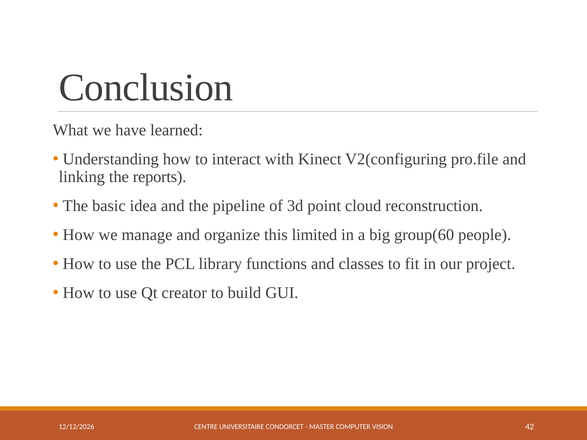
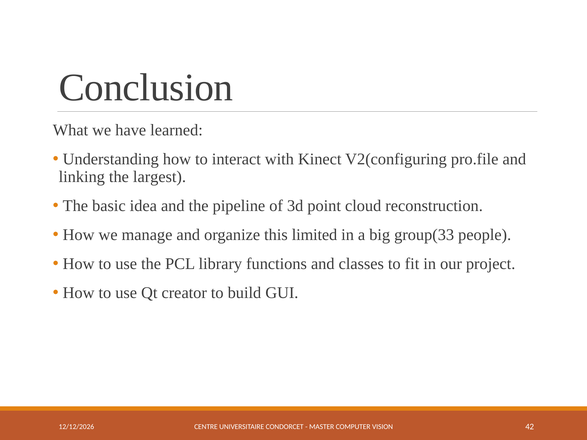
reports: reports -> largest (160, 177)
group(60: group(60 -> group(33 (424, 235)
